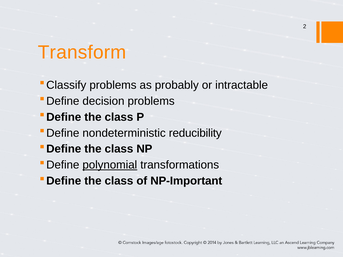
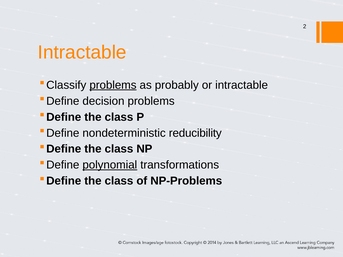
Transform: Transform -> Intractable (82, 52)
problems underline: none -> present (113, 85)
NP-Important: NP-Important -> NP-Problems (186, 181)
